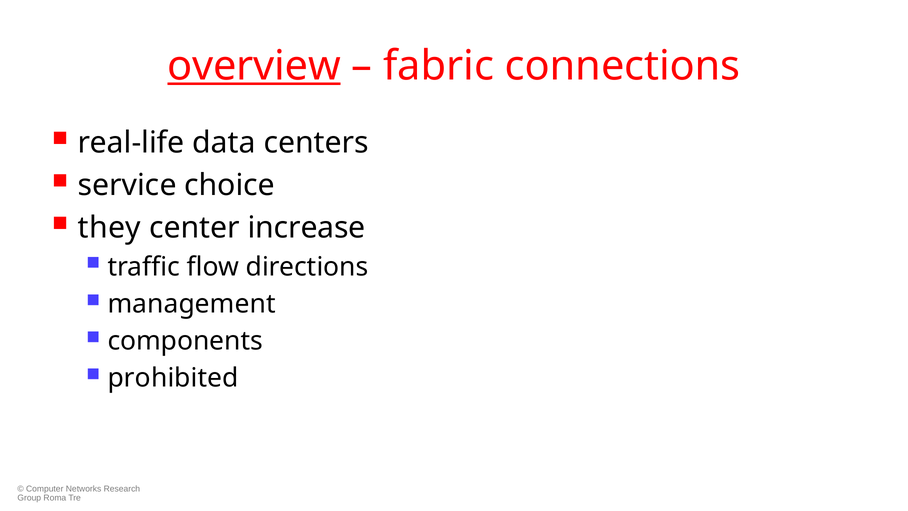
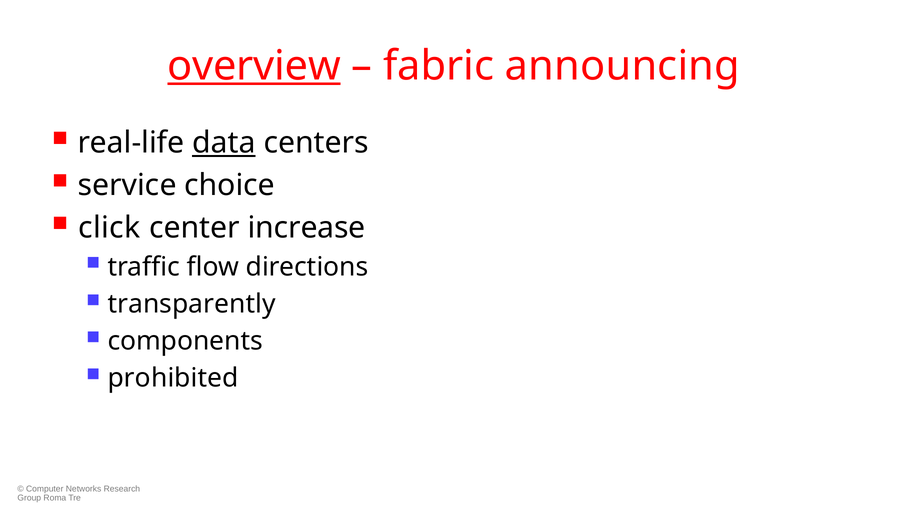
connections: connections -> announcing (622, 66)
data underline: none -> present (224, 143)
they: they -> click (109, 228)
management: management -> transparently (192, 304)
